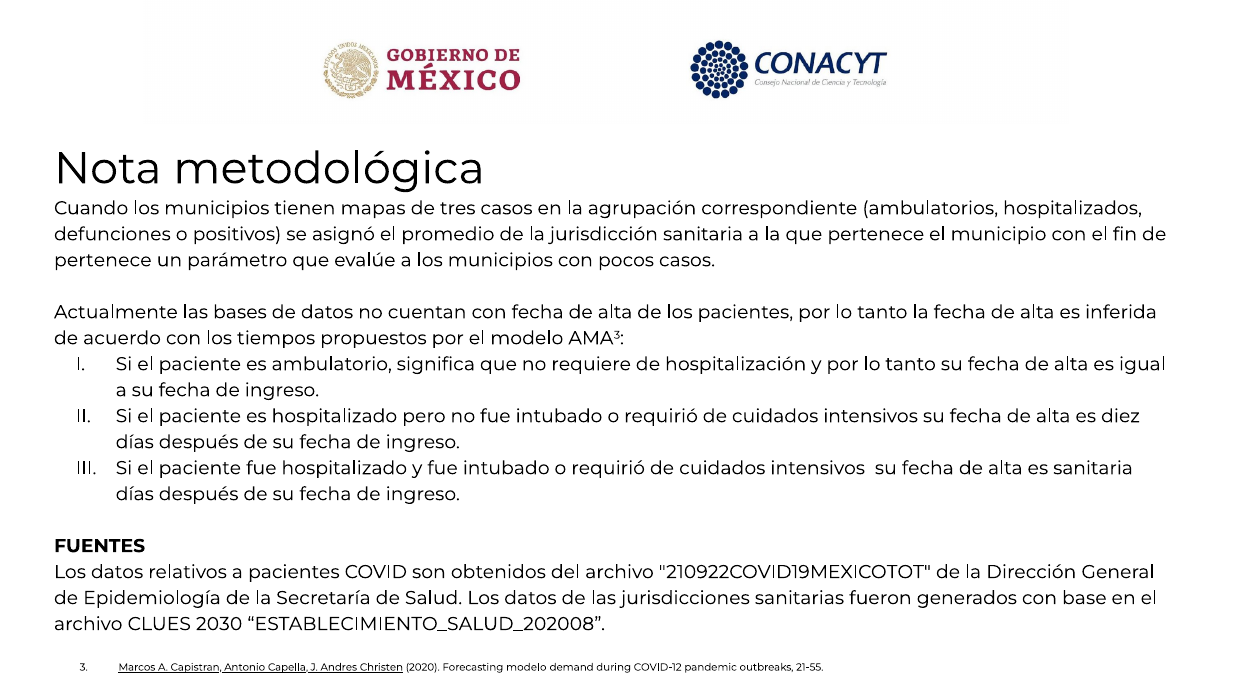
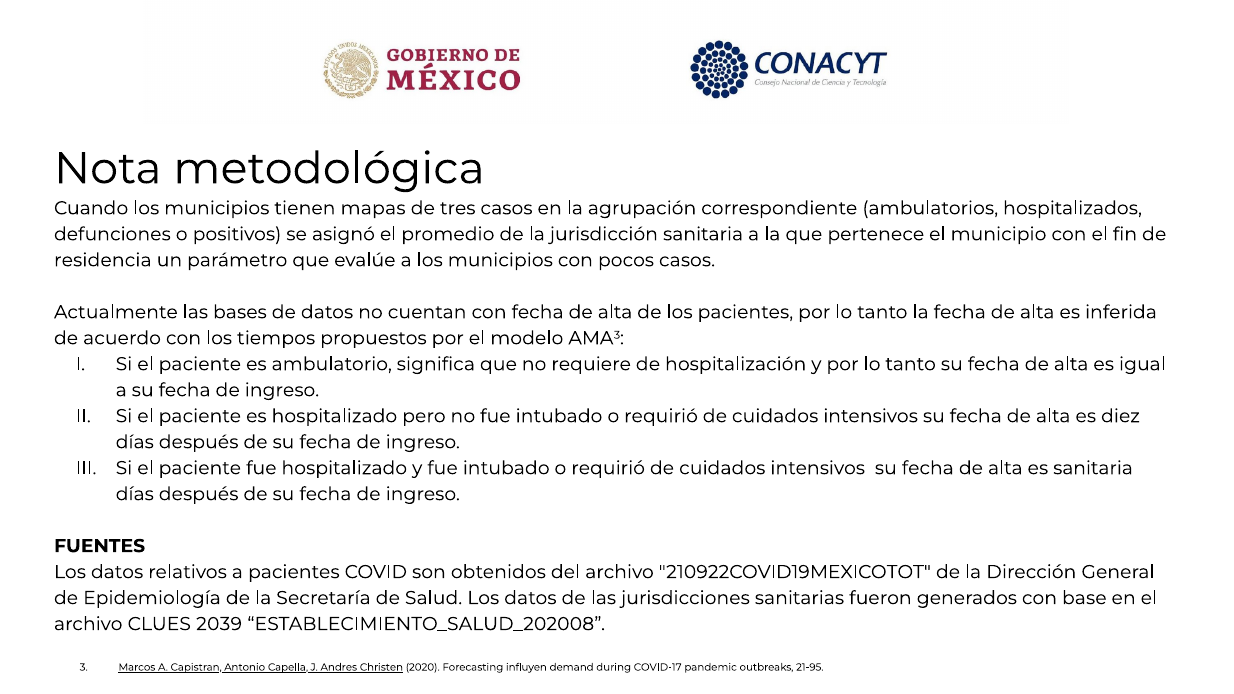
pertenece: pertenece -> residencia (103, 260)
2030: 2030 -> 2039 (219, 624)
Forecasting modelo: modelo -> influyen (526, 667)
COVID-12: COVID-12 -> COVID-17 (658, 667)
21-55: 21-55 -> 21-95 (810, 667)
